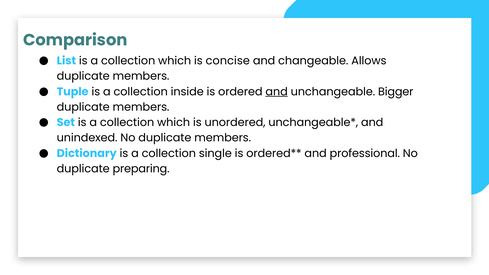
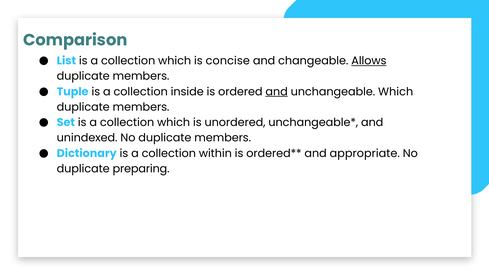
Allows underline: none -> present (369, 61)
unchangeable Bigger: Bigger -> Which (396, 92)
single: single -> within (215, 153)
professional: professional -> appropriate (365, 153)
